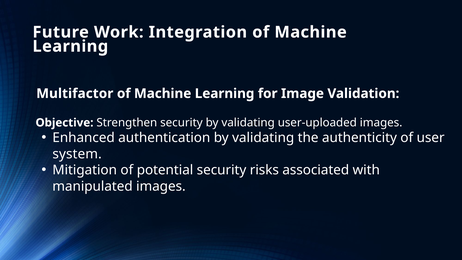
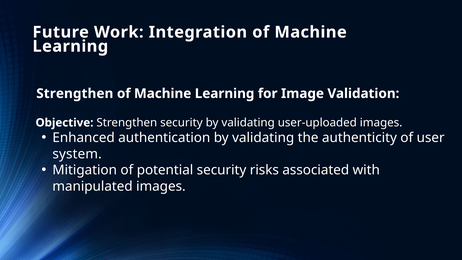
Multifactor: Multifactor -> Strengthen (75, 94)
